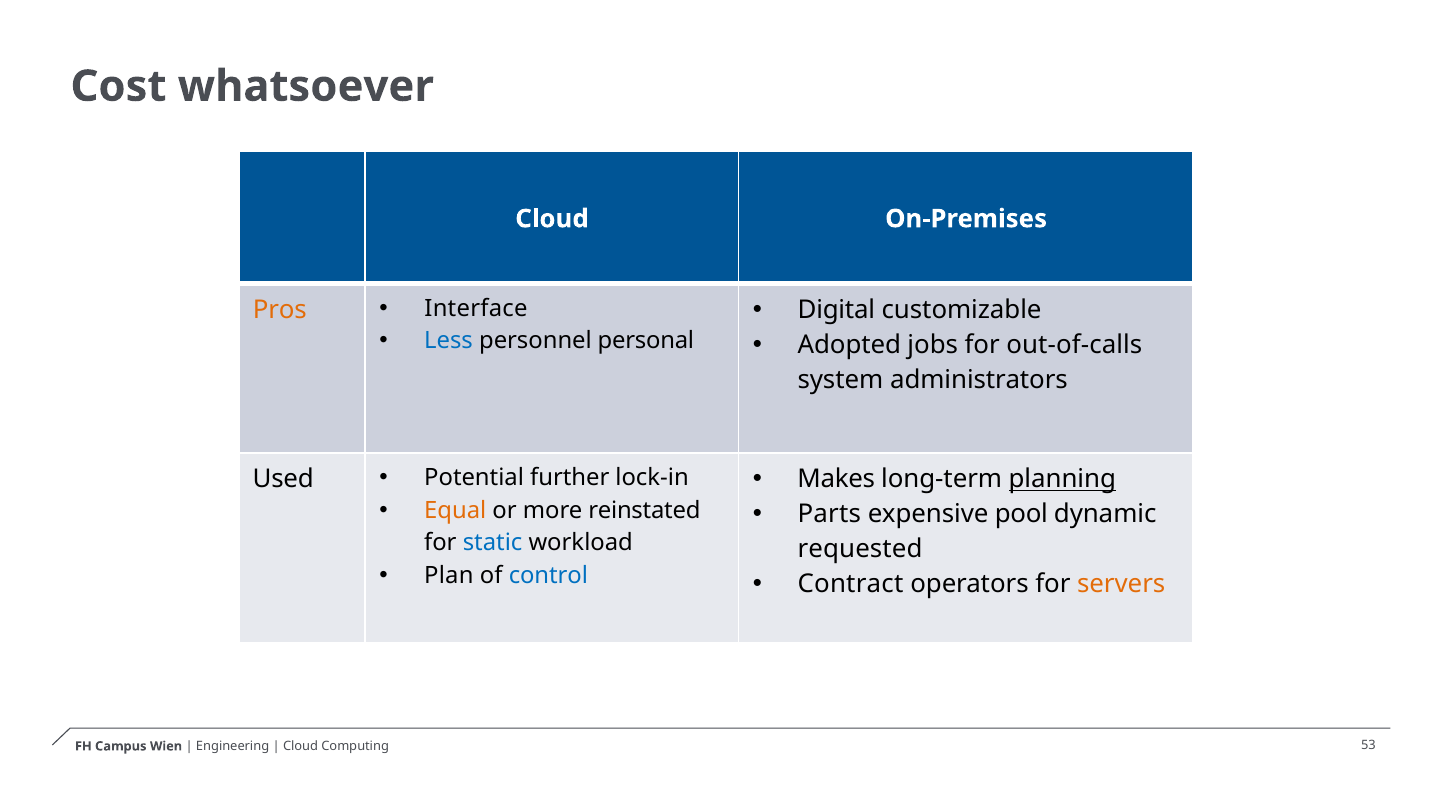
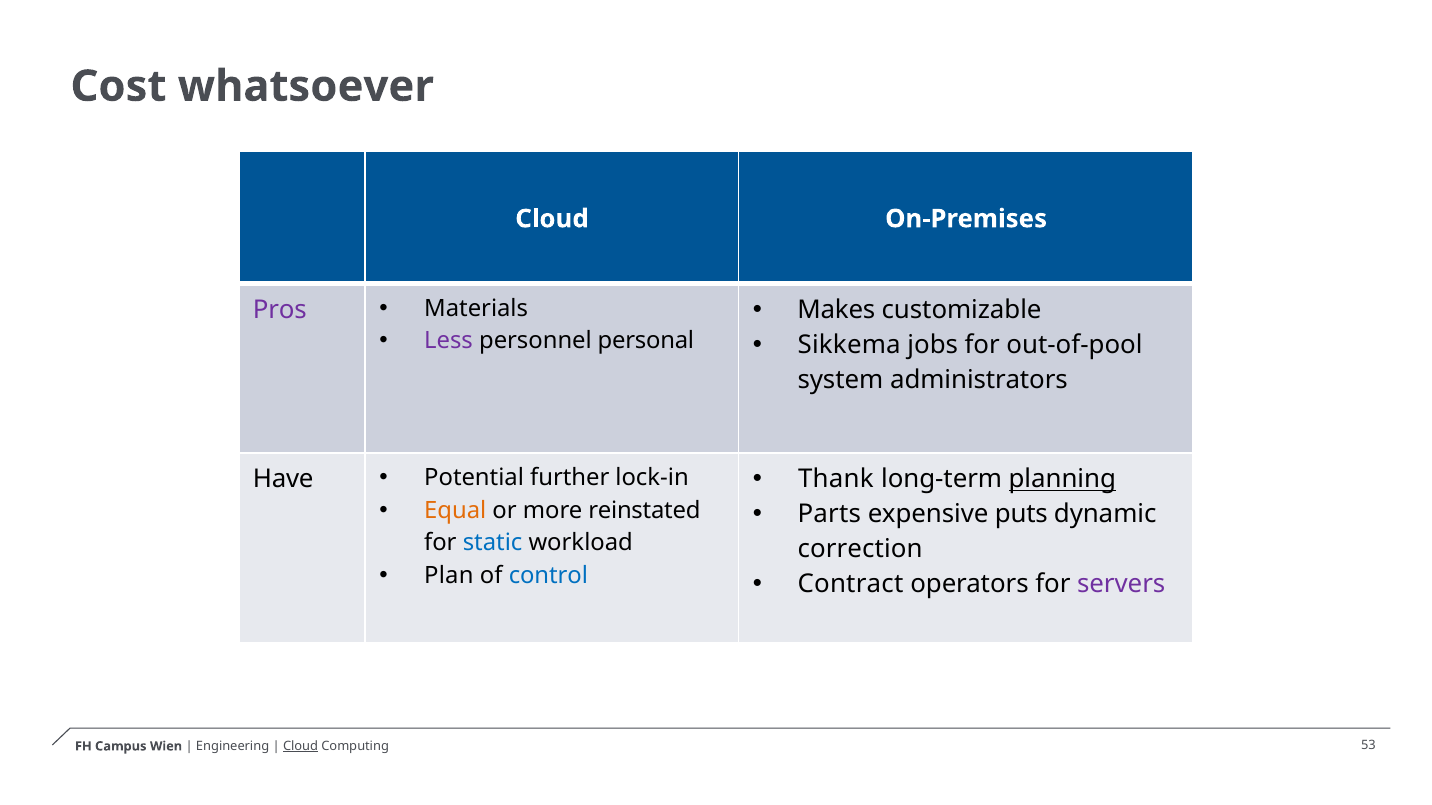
Digital: Digital -> Makes (836, 310)
Pros colour: orange -> purple (280, 310)
Interface: Interface -> Materials (476, 309)
Less colour: blue -> purple (449, 341)
Adopted: Adopted -> Sikkema (849, 345)
out-of-calls: out-of-calls -> out-of-pool (1074, 345)
Makes: Makes -> Thank (836, 479)
Used: Used -> Have (283, 479)
pool: pool -> puts (1021, 515)
requested: requested -> correction (860, 550)
servers colour: orange -> purple (1121, 585)
Cloud underline: none -> present (301, 747)
